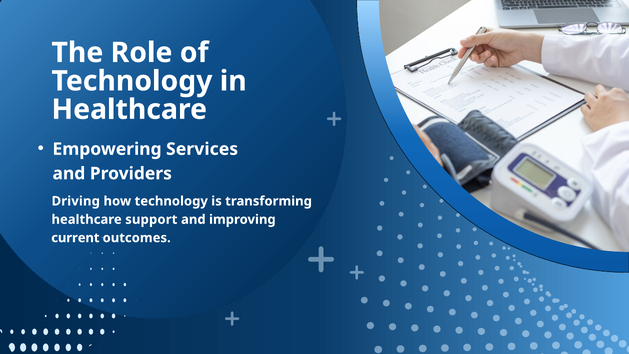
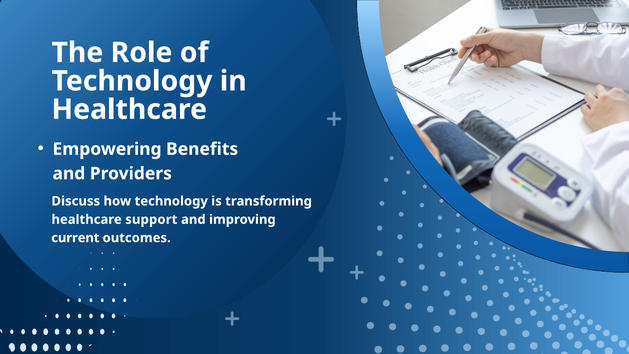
Services: Services -> Benefits (202, 149)
Driving: Driving -> Discuss (76, 201)
